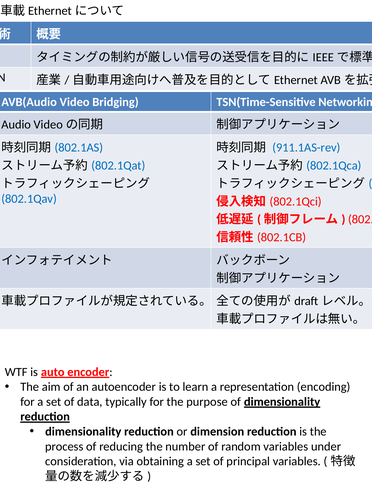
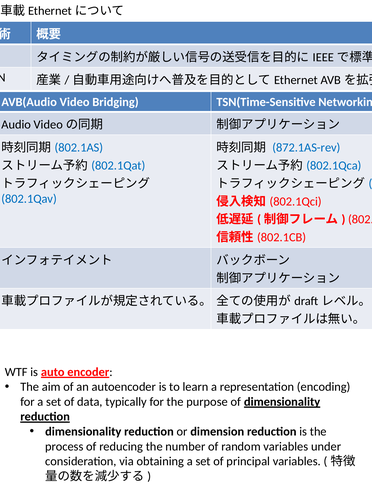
911.1AS-rev: 911.1AS-rev -> 872.1AS-rev (306, 148)
